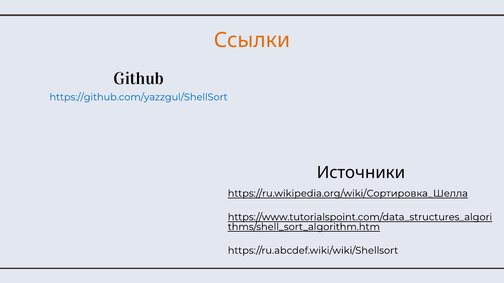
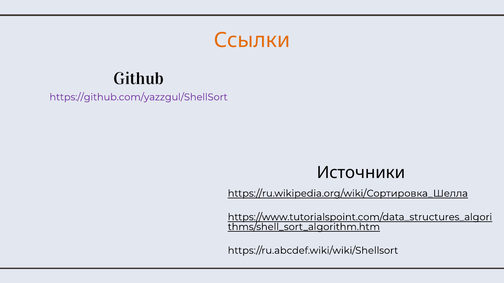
https://github.com/yazzgul/ShellSort colour: blue -> purple (139, 97)
